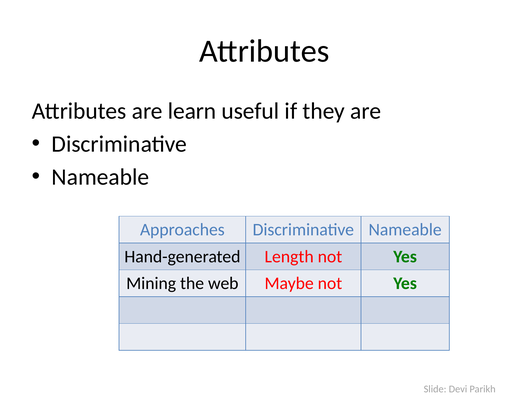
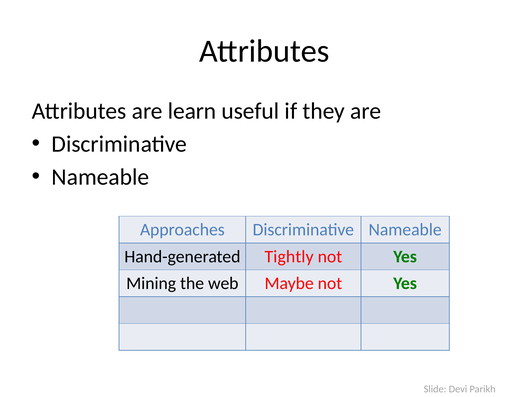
Length: Length -> Tightly (289, 256)
